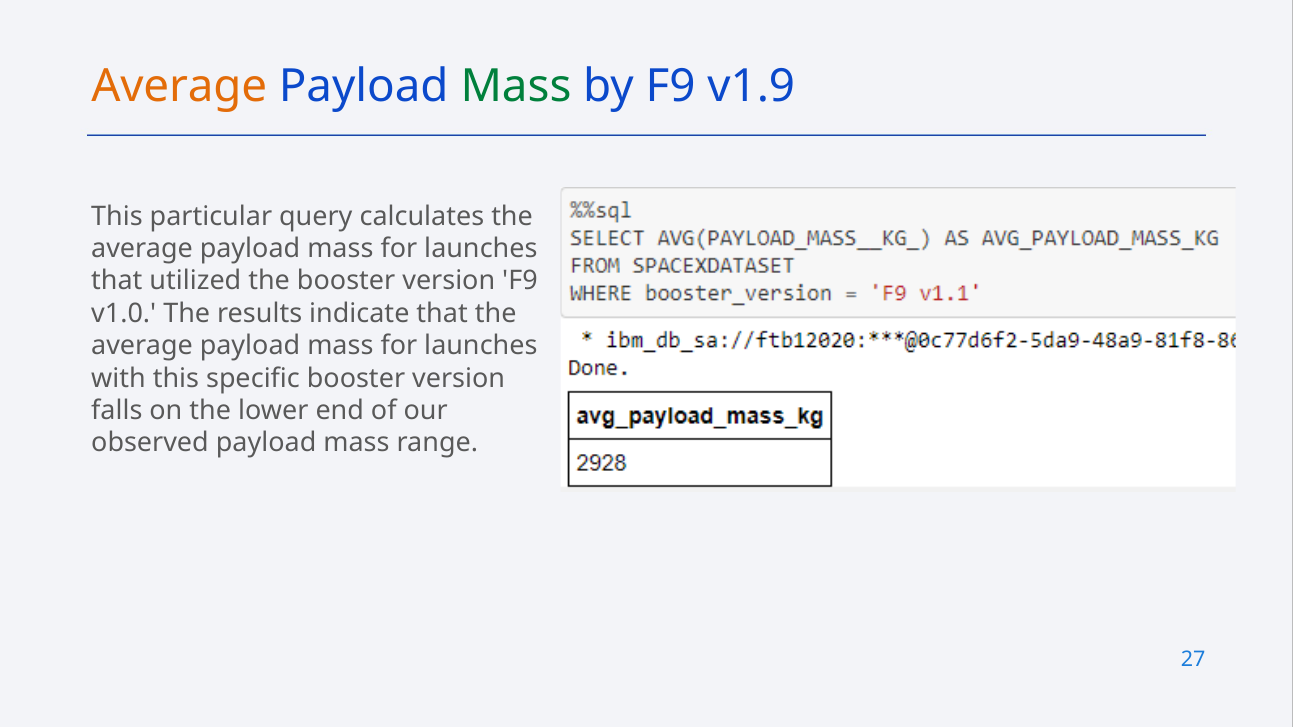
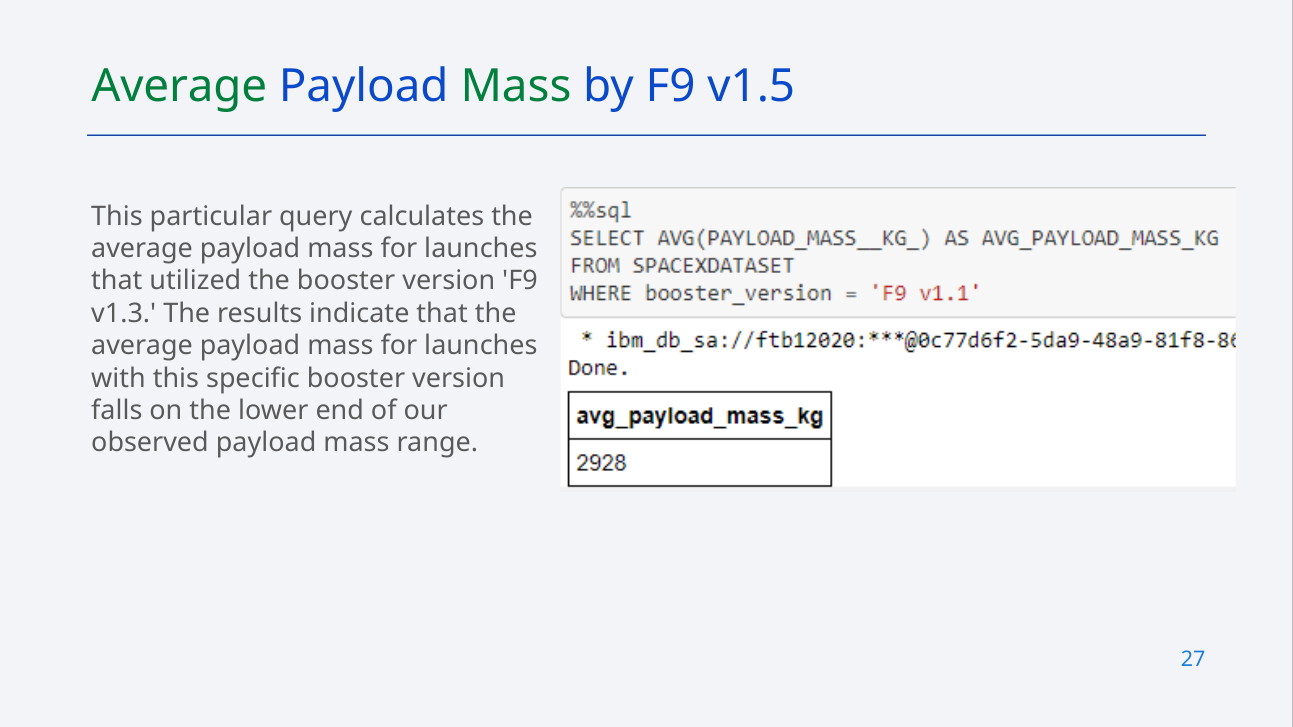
Average colour: orange -> green (179, 86)
v1.9: v1.9 -> v1.5 (751, 86)
v1.0: v1.0 -> v1.3 (124, 314)
